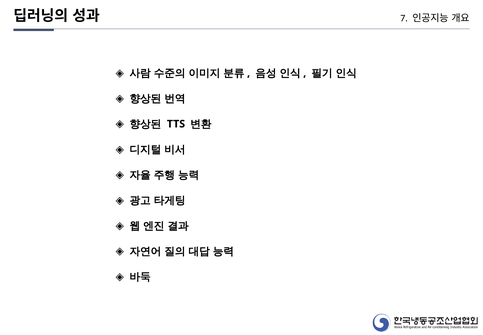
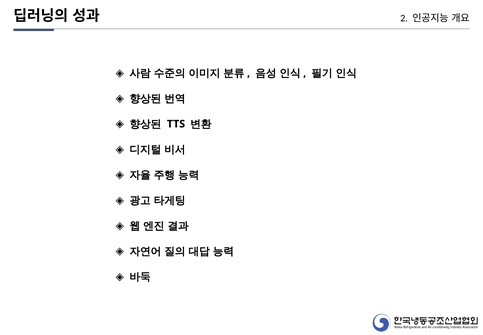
7: 7 -> 2 (404, 18)
